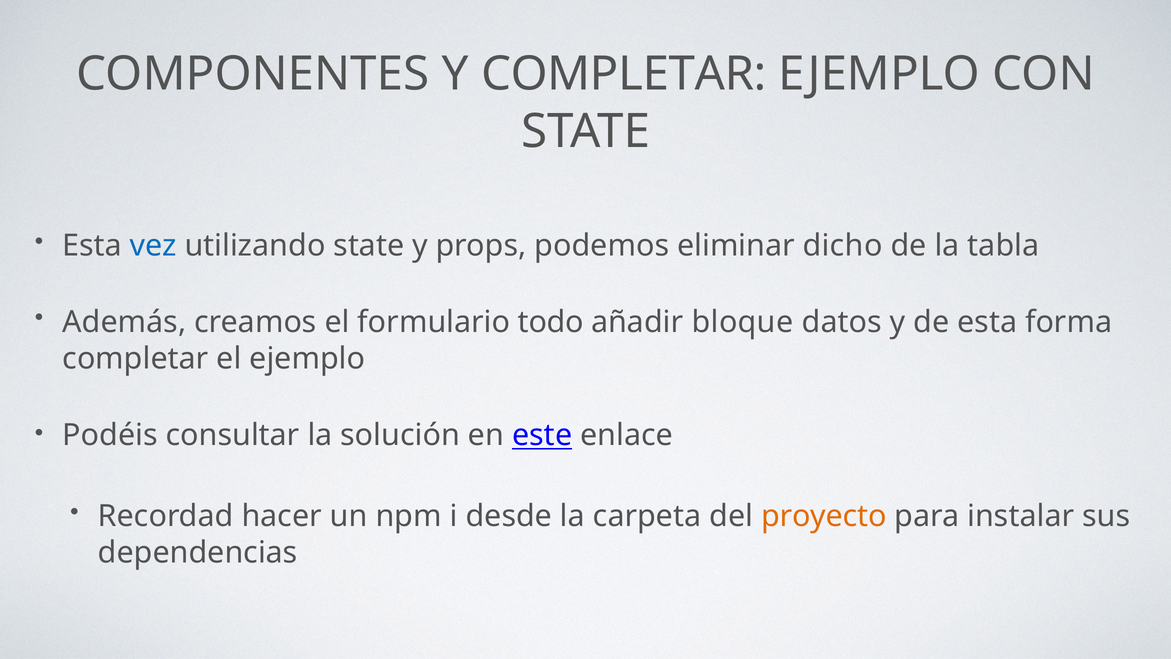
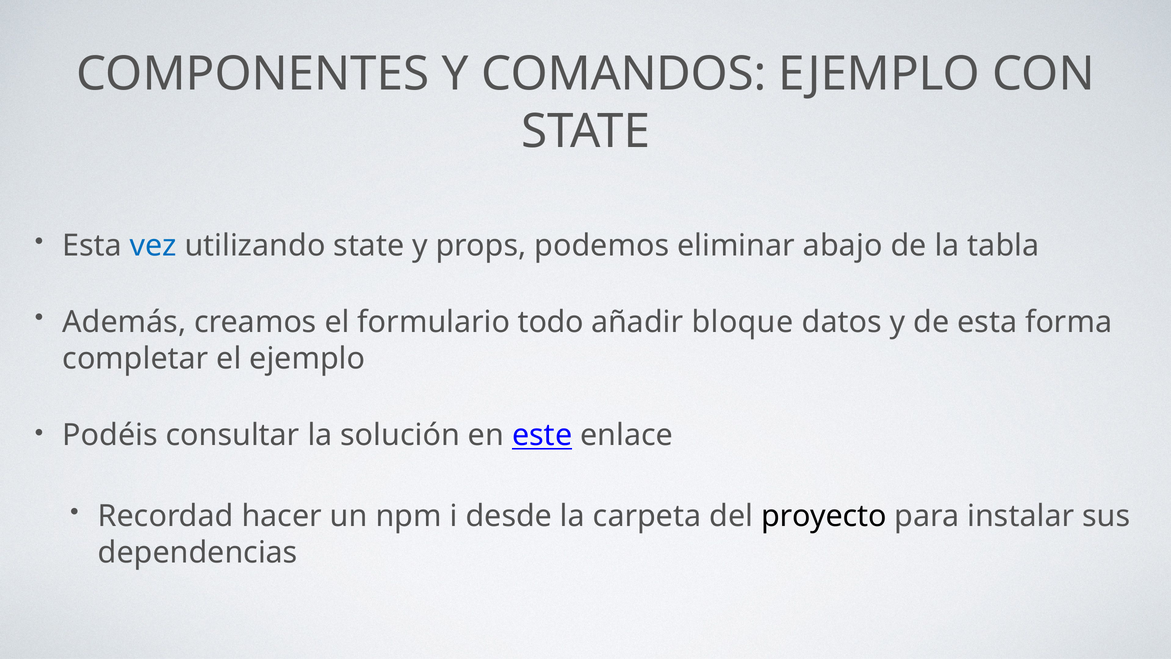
Y COMPLETAR: COMPLETAR -> COMANDOS (624, 74)
dicho: dicho -> abajo (843, 246)
proyecto colour: orange -> black (824, 516)
